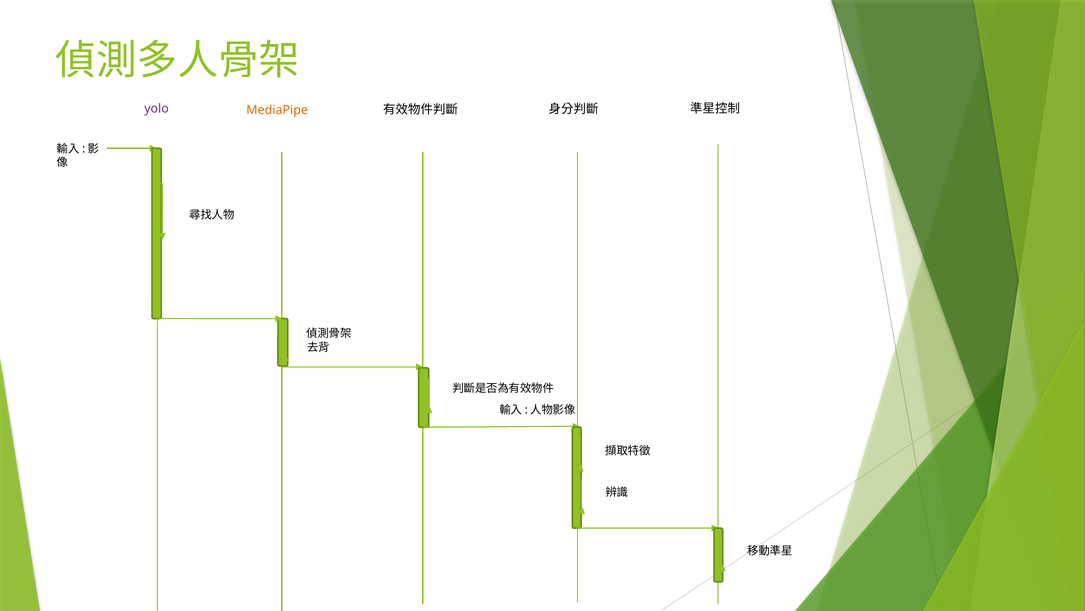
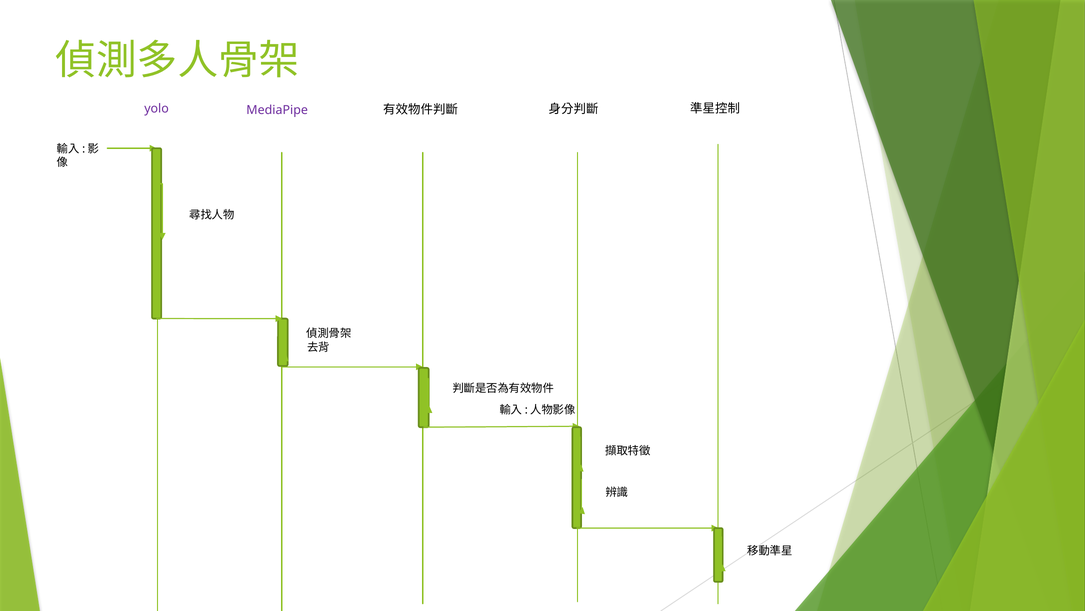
MediaPipe colour: orange -> purple (277, 110)
